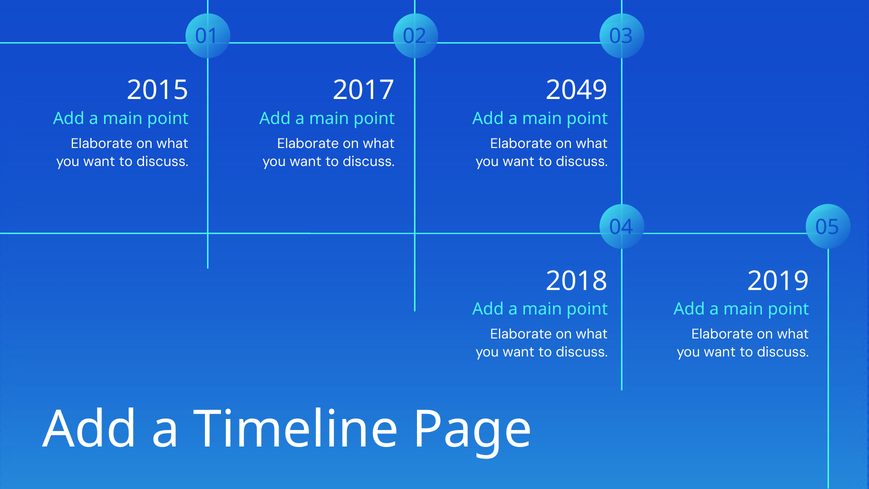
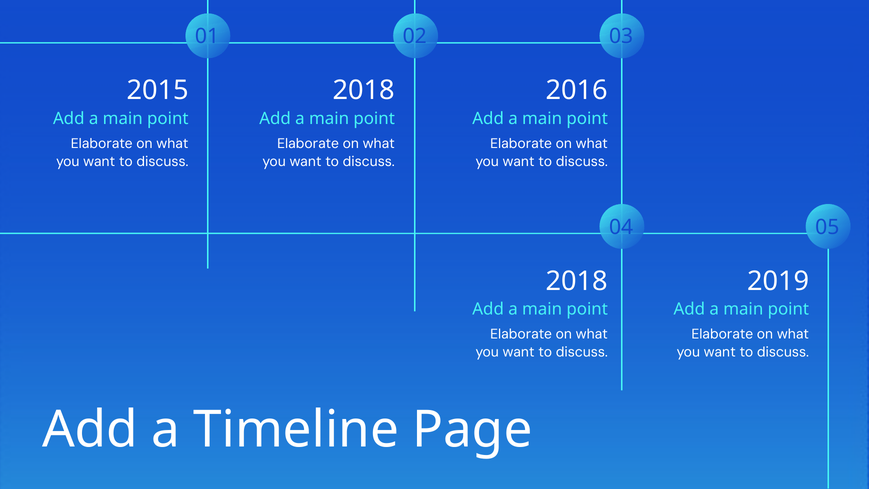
2015 2017: 2017 -> 2018 (364, 90)
2049: 2049 -> 2016 (577, 90)
